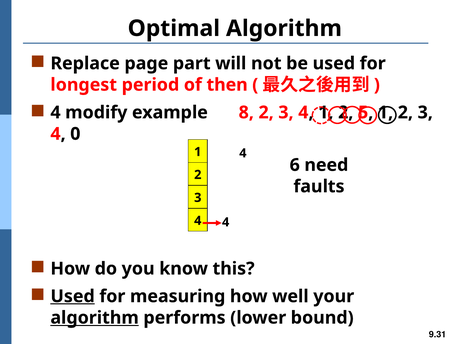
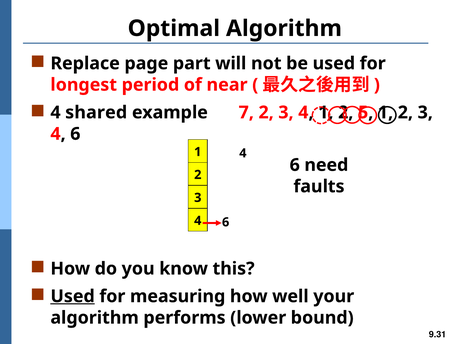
then: then -> near (227, 85)
modify: modify -> shared (96, 113)
8: 8 -> 7 (246, 113)
0: 0 -> 6 (75, 134)
4: 4 -> 6 (226, 222)
algorithm underline: present -> none (95, 318)
